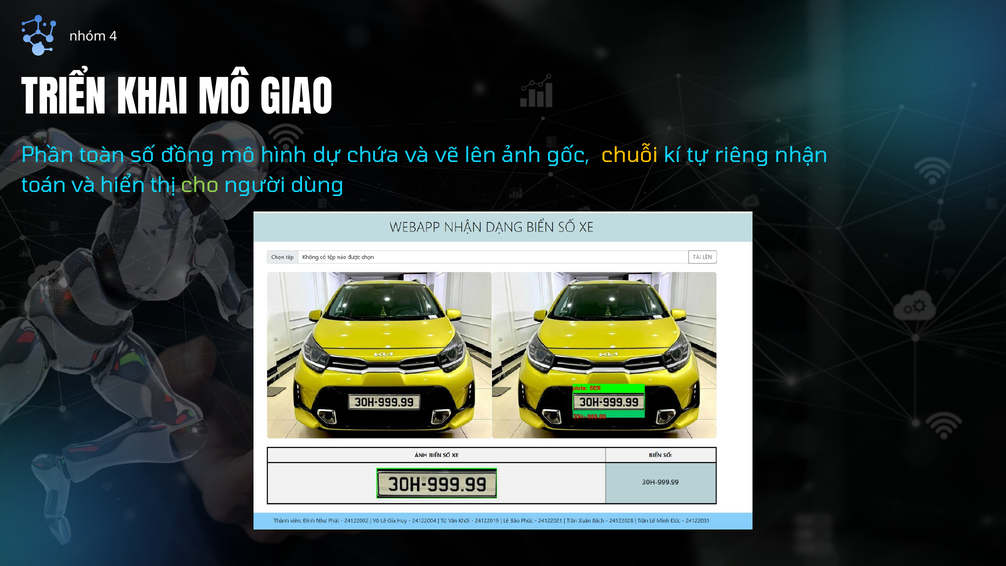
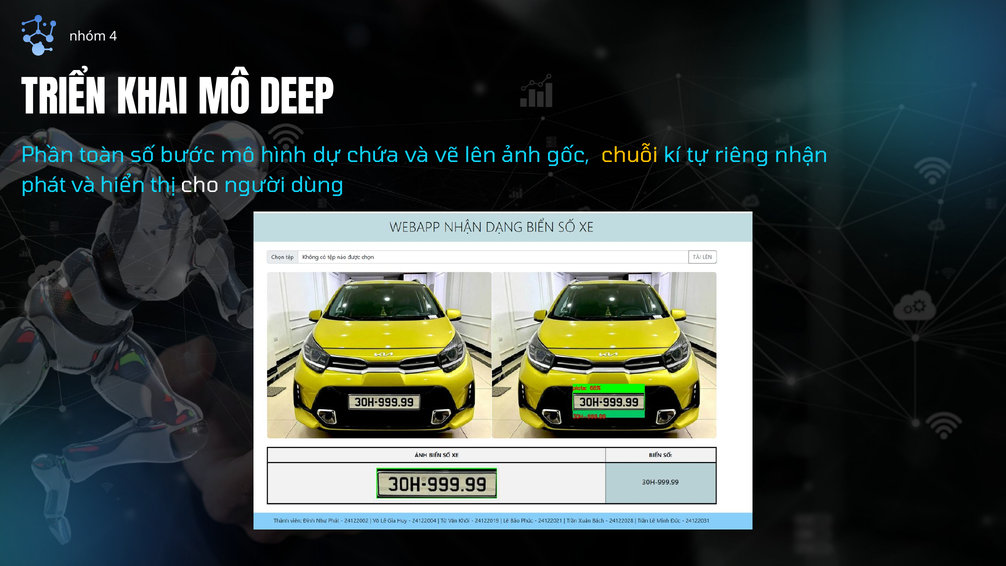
GIAO: GIAO -> DEEP (297, 100)
đồng: đồng -> bước (188, 155)
toán: toán -> phát (44, 185)
cho colour: light green -> white (200, 185)
